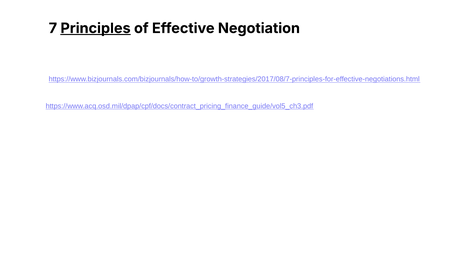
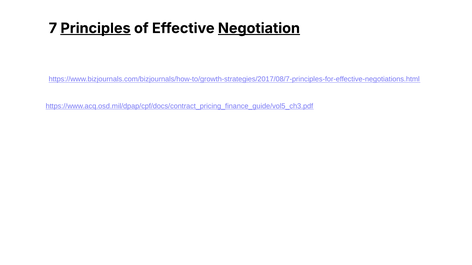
Negotiation underline: none -> present (259, 28)
